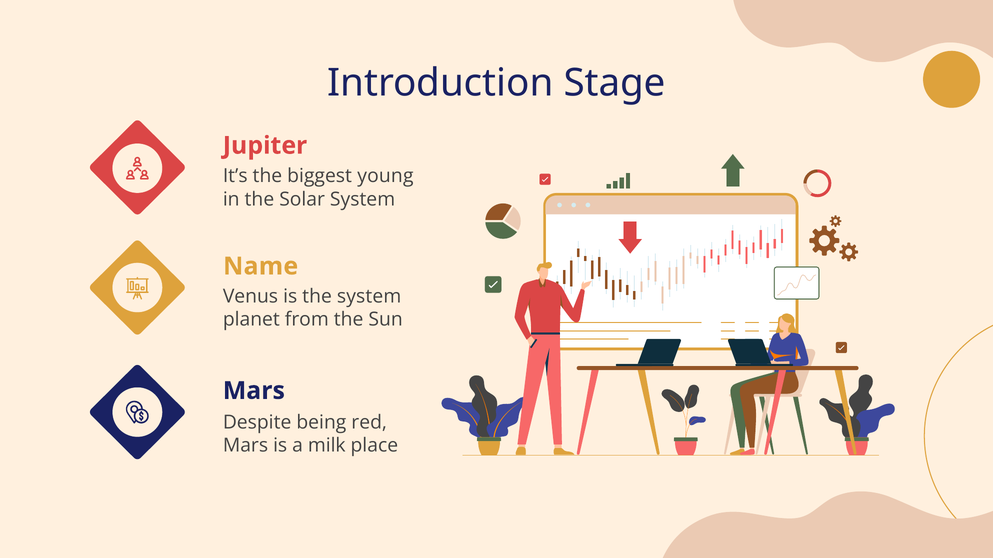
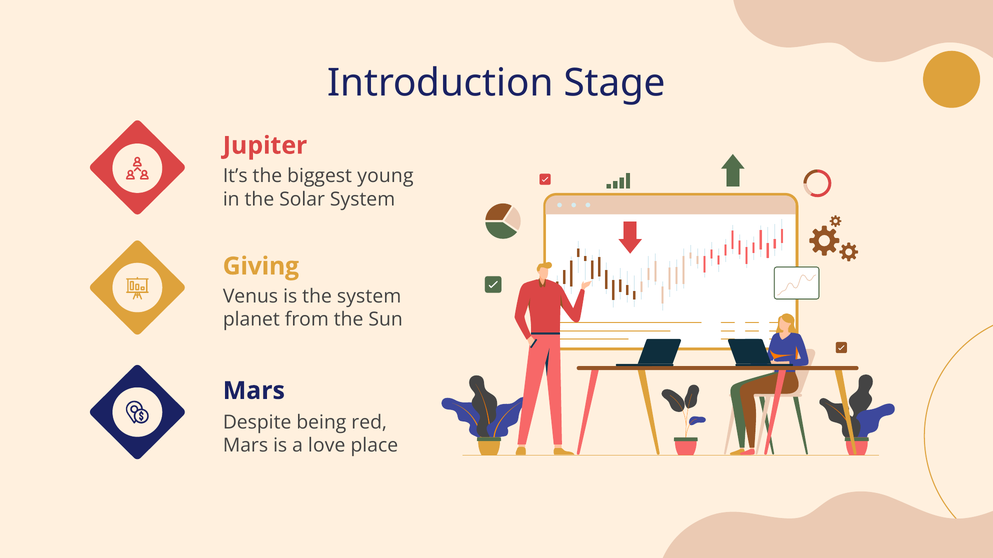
Name: Name -> Giving (261, 267)
milk: milk -> love (327, 446)
